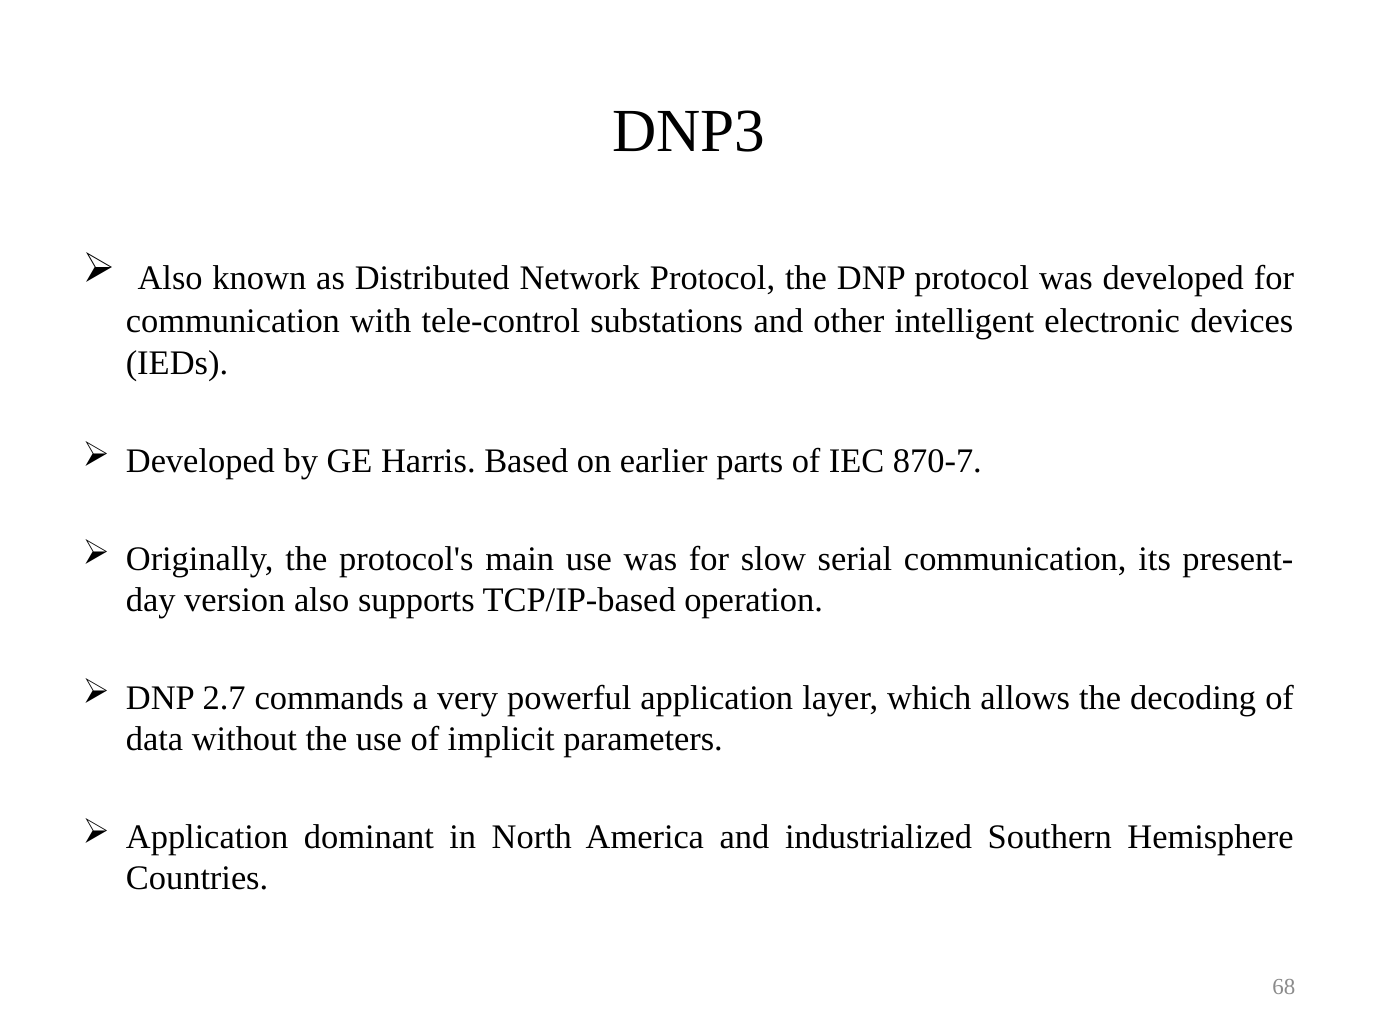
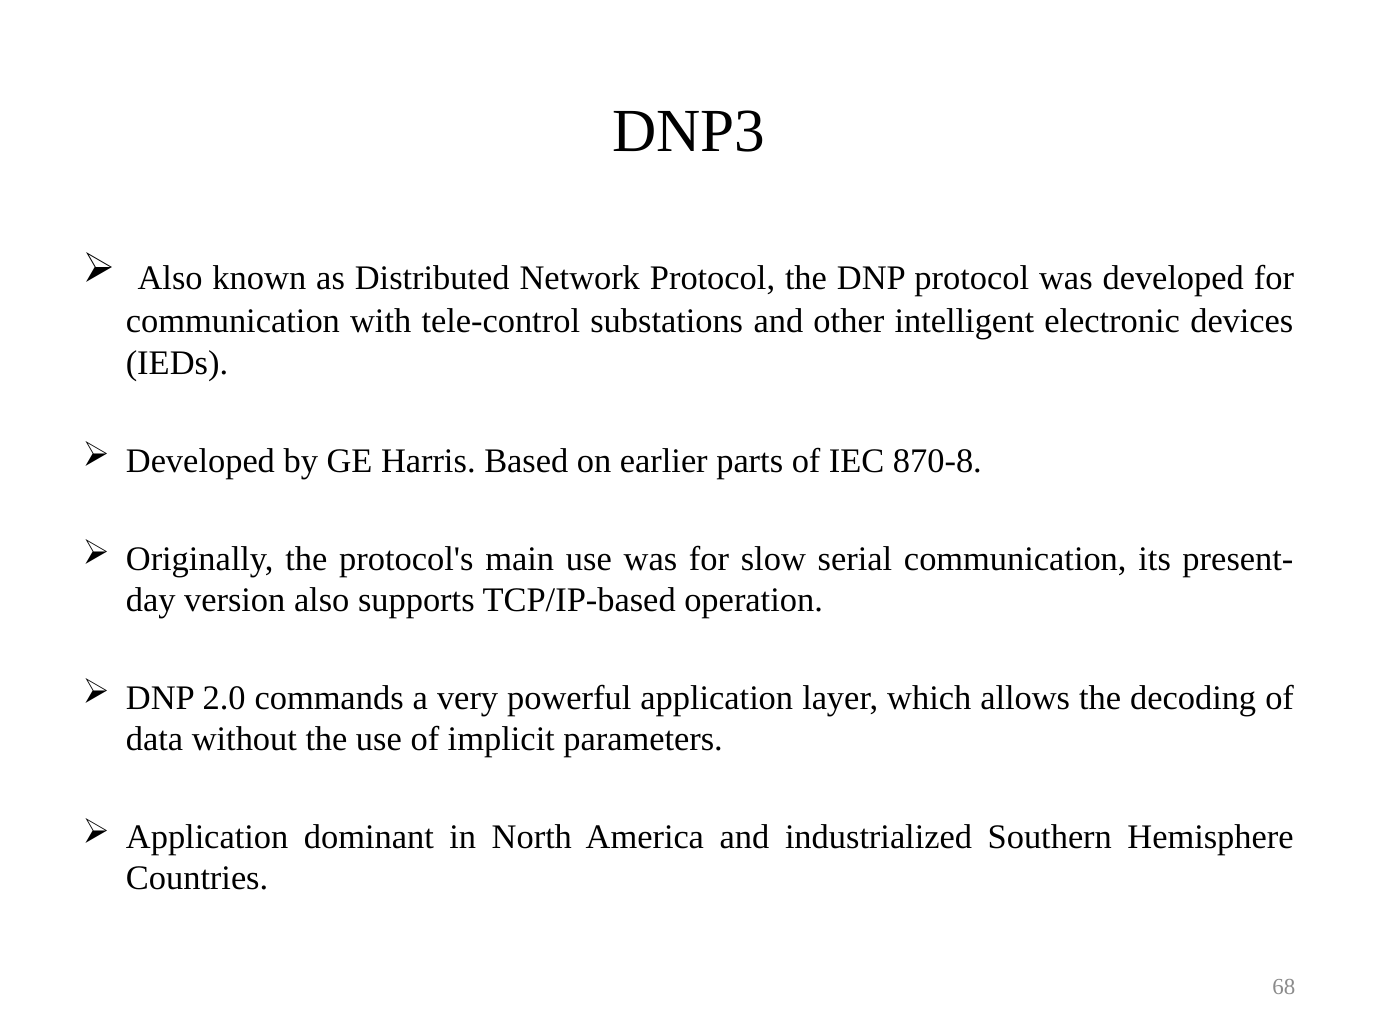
870-7: 870-7 -> 870-8 (937, 461)
2.7: 2.7 -> 2.0 (224, 698)
